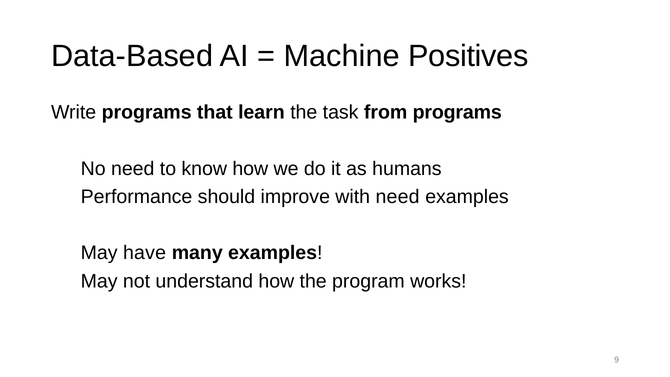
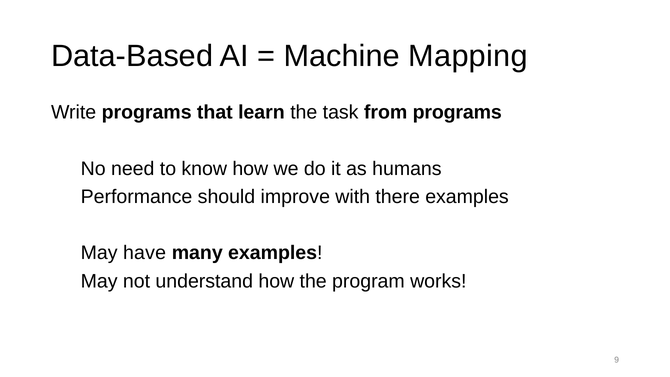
Positives: Positives -> Mapping (468, 56)
with need: need -> there (398, 197)
